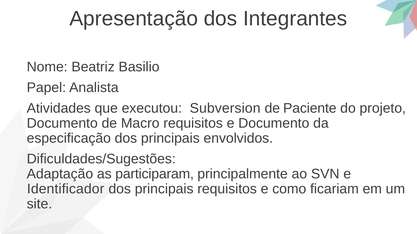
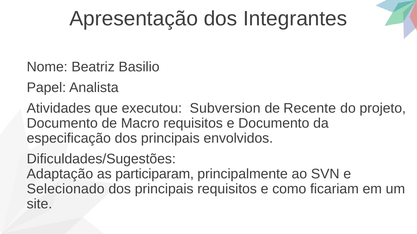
Paciente: Paciente -> Recente (310, 109)
Identificador: Identificador -> Selecionado (66, 189)
